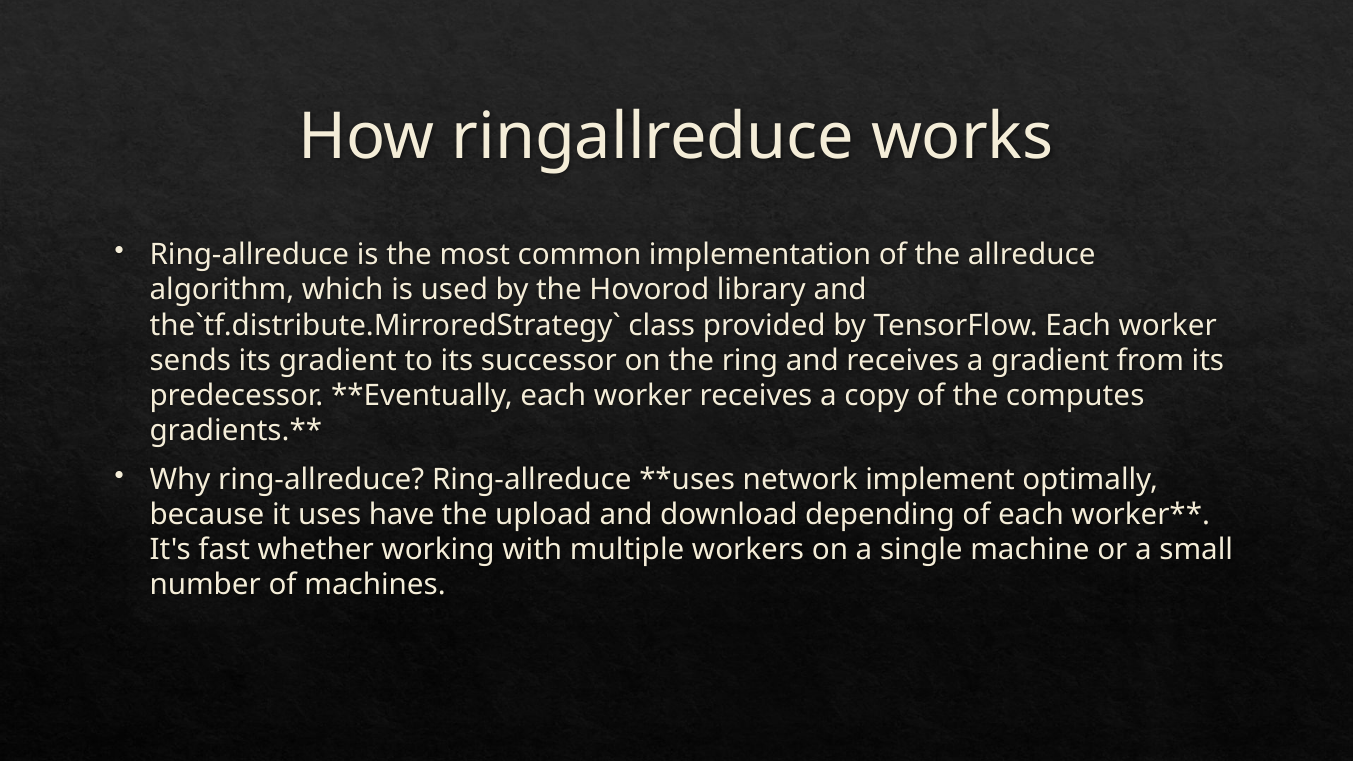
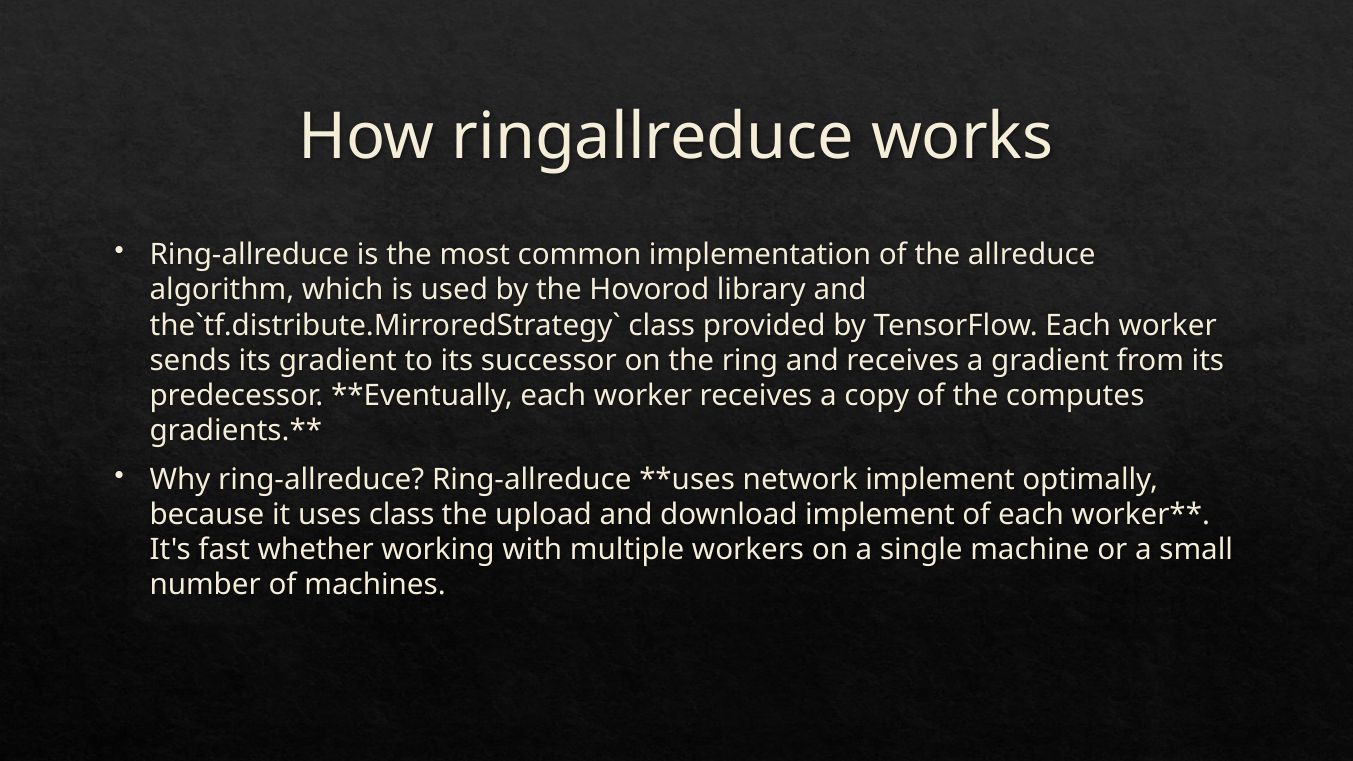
uses have: have -> class (402, 514)
download depending: depending -> implement (880, 514)
